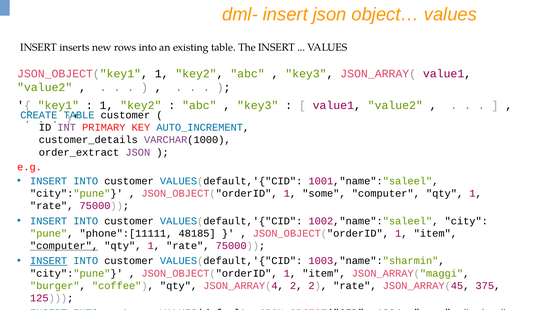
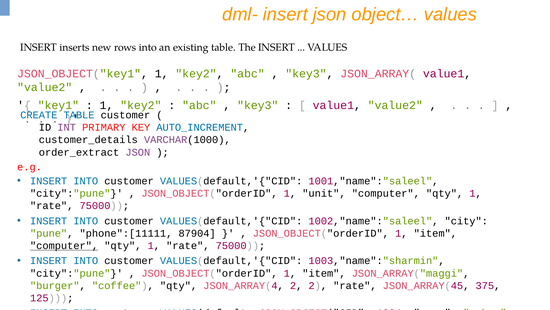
some: some -> unit (324, 193)
48185: 48185 -> 87904 (197, 233)
INSERT underline: present -> none (49, 260)
